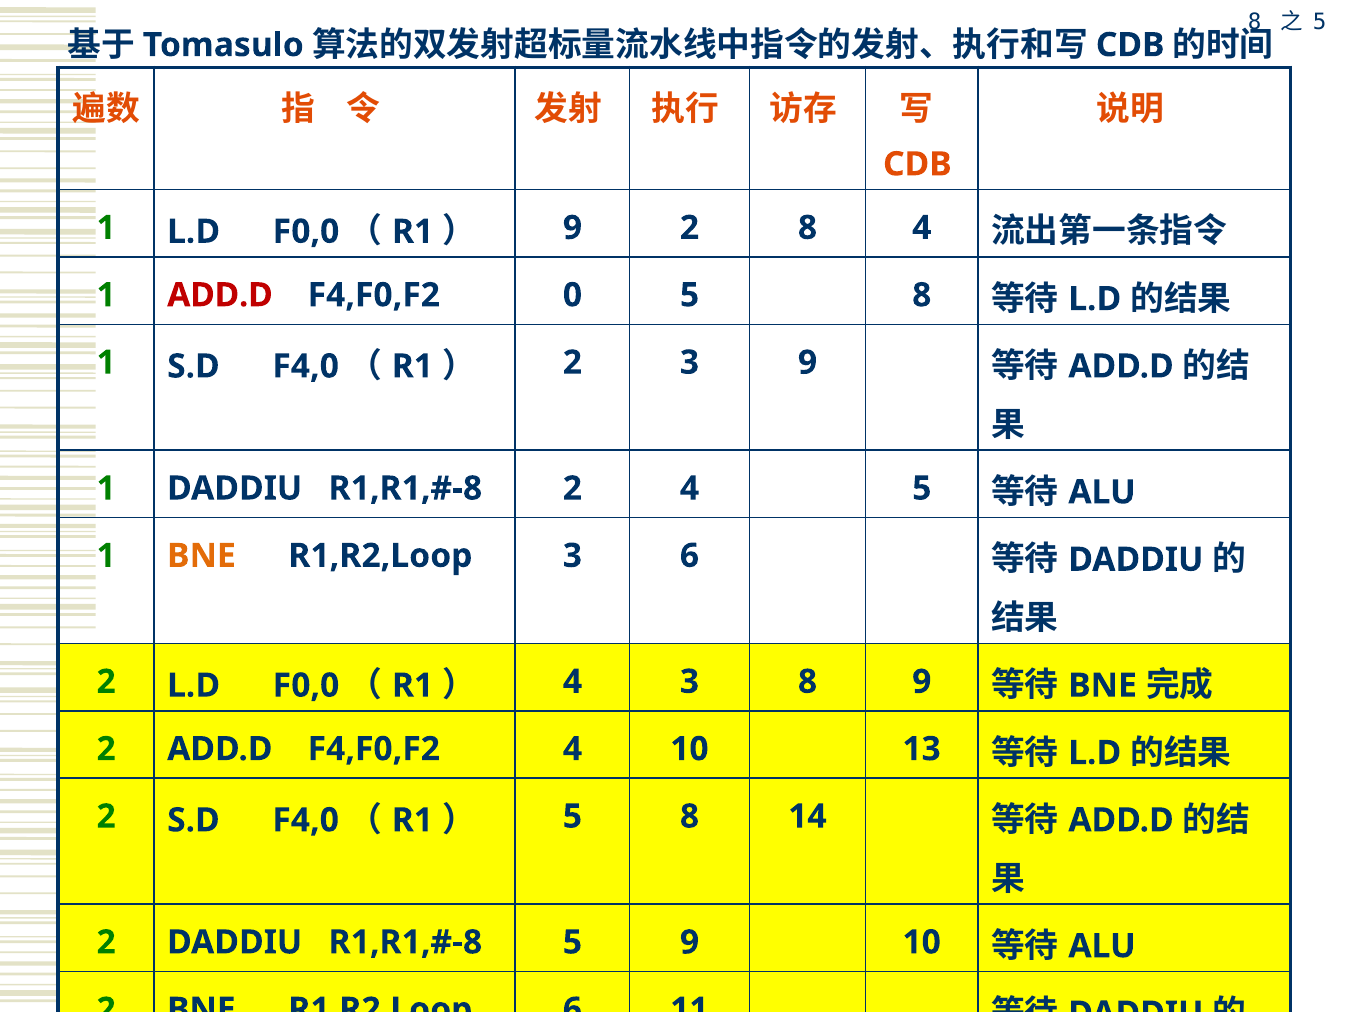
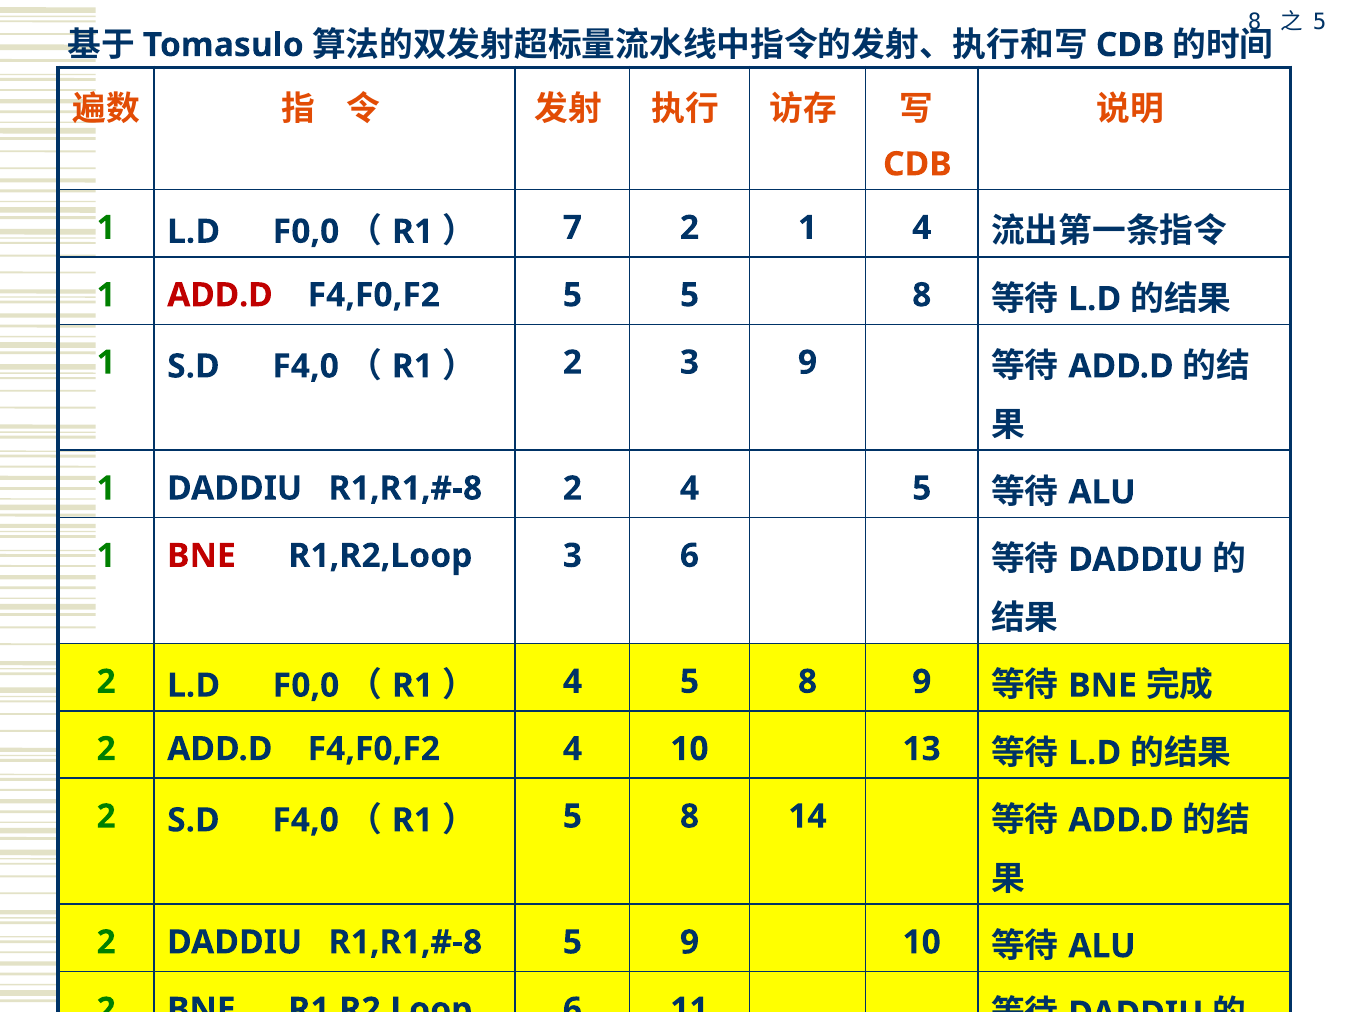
9: 9 -> 7 (572, 228)
2 8: 8 -> 1 (808, 228)
F4,F0,F2 0: 0 -> 5 (572, 295)
BNE colour: orange -> red (201, 556)
3: 3 -> 5 (690, 682)
